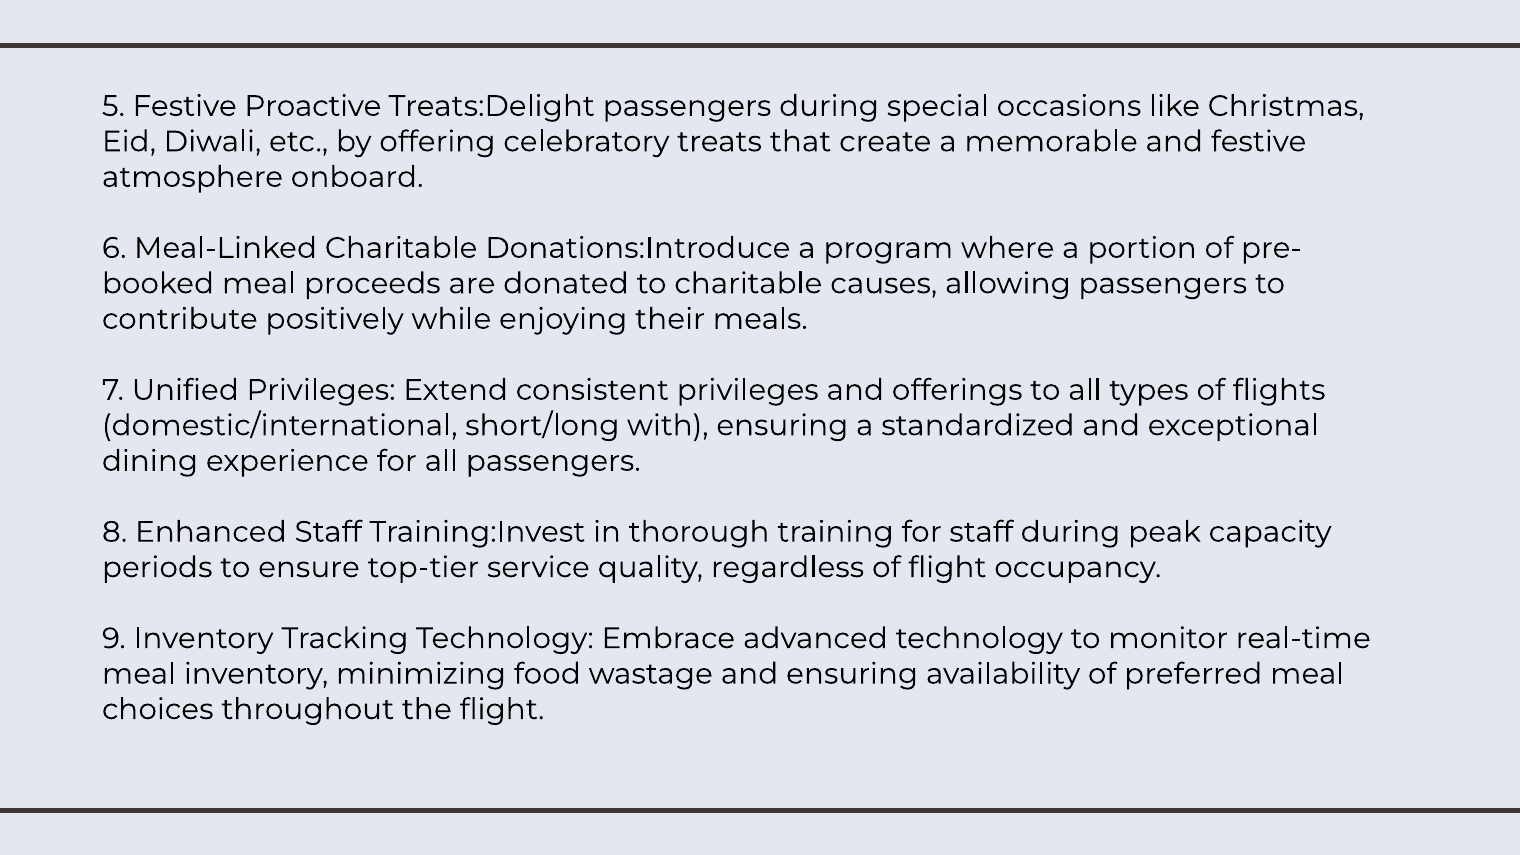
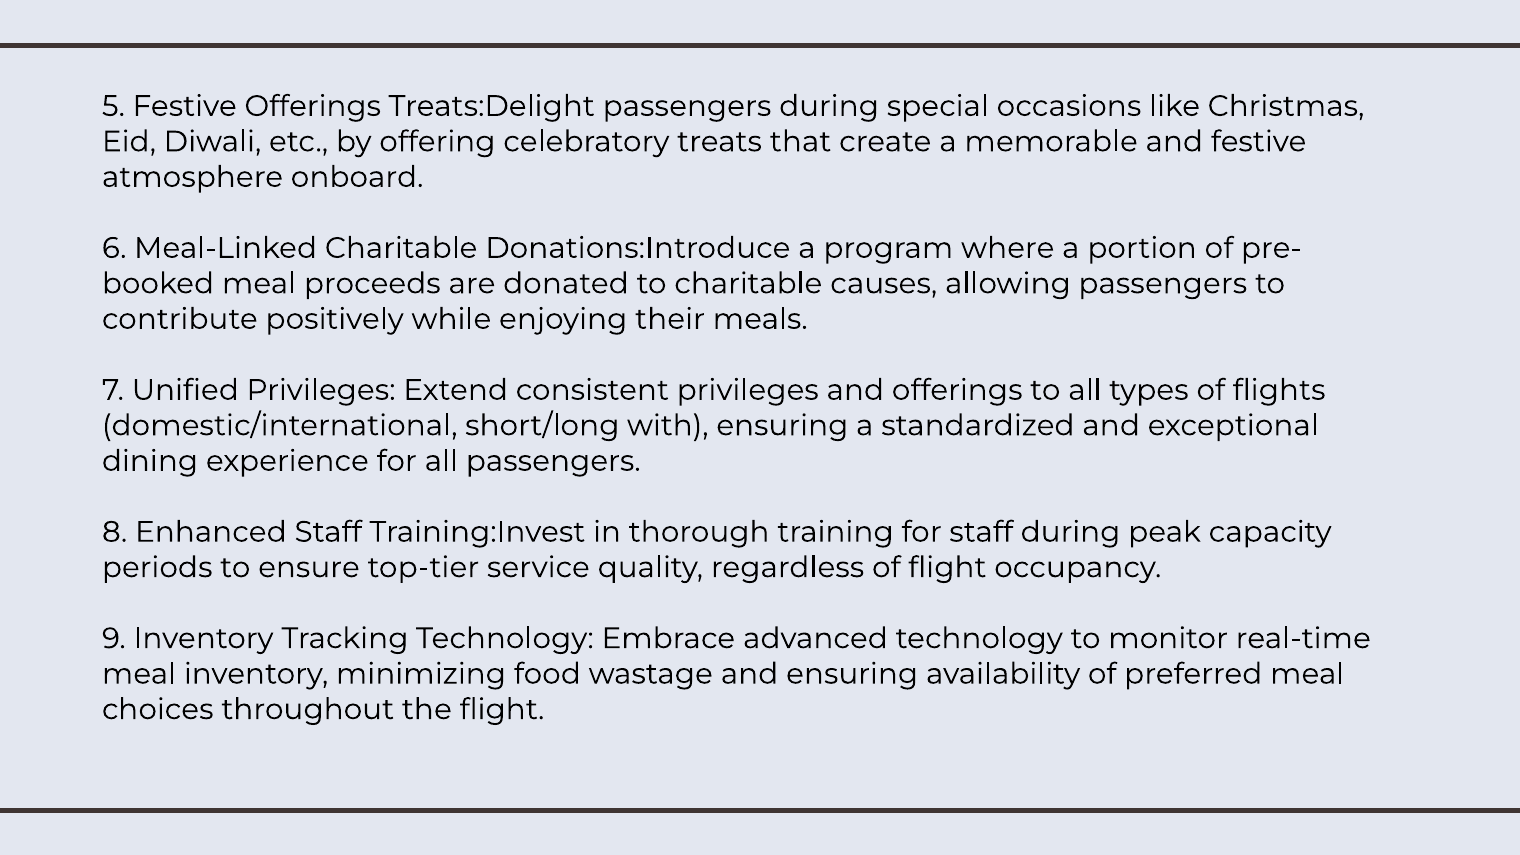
Festive Proactive: Proactive -> Offerings (313, 106)
